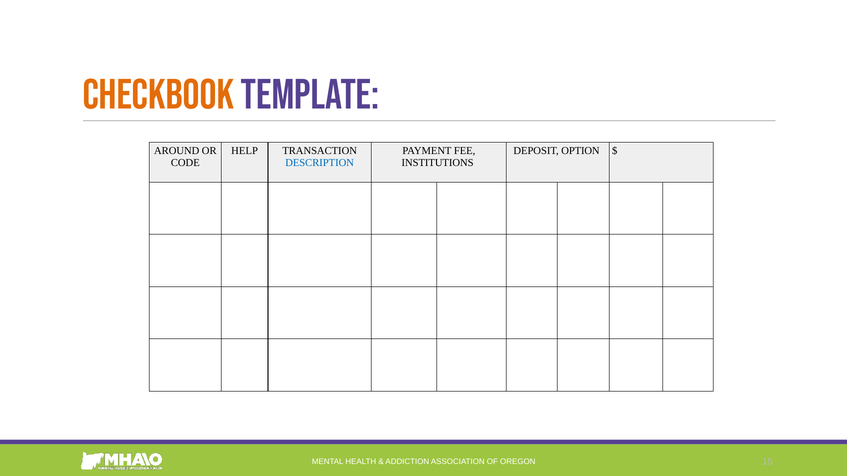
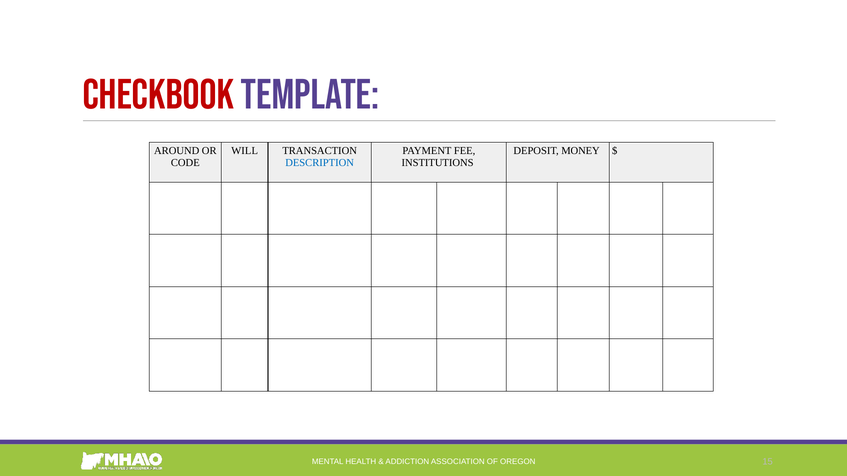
Checkbook colour: orange -> red (158, 95)
HELP: HELP -> WILL (245, 151)
OPTION: OPTION -> MONEY (580, 151)
